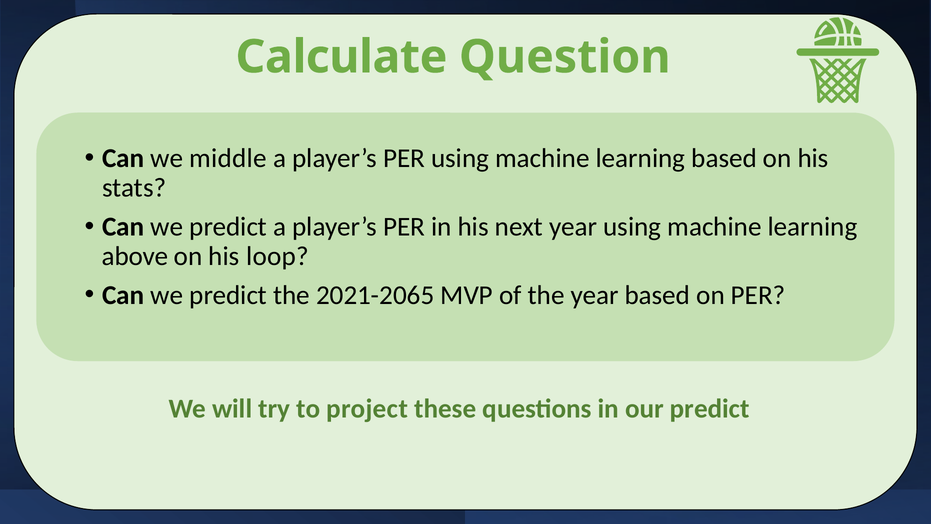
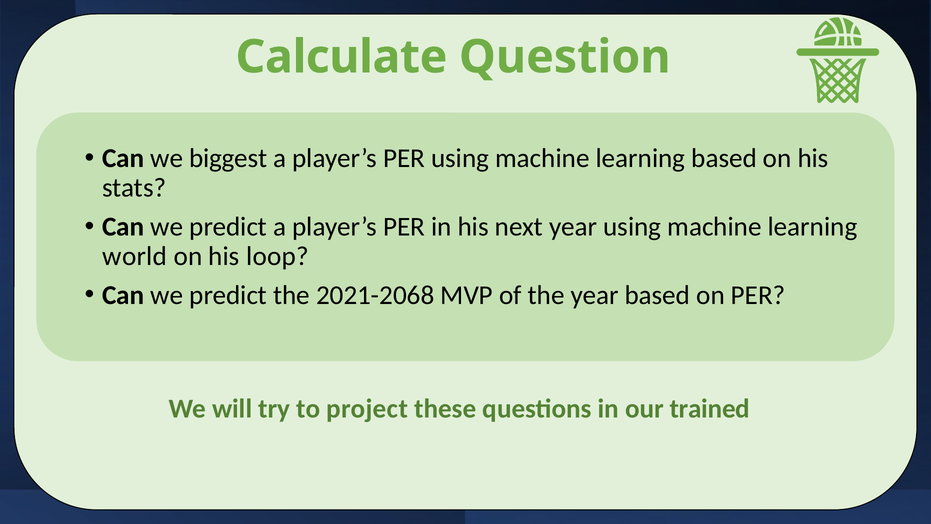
middle: middle -> biggest (228, 158)
above: above -> world (135, 256)
2021-2065: 2021-2065 -> 2021-2068 (375, 295)
our predict: predict -> trained (710, 409)
